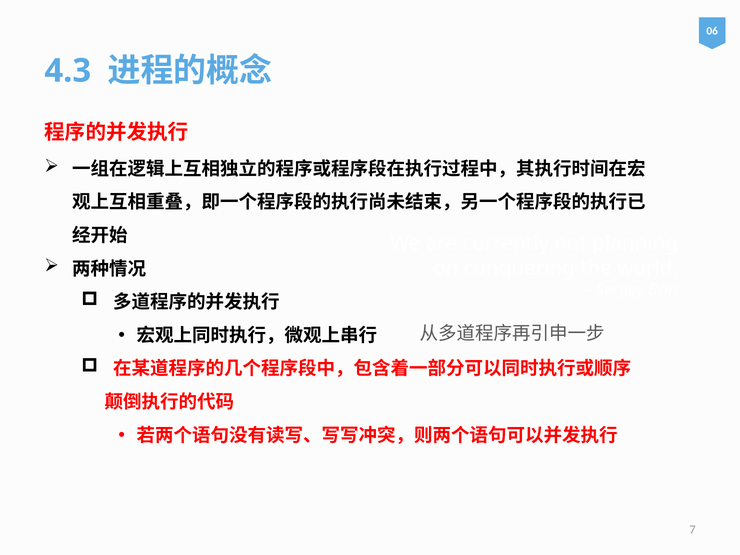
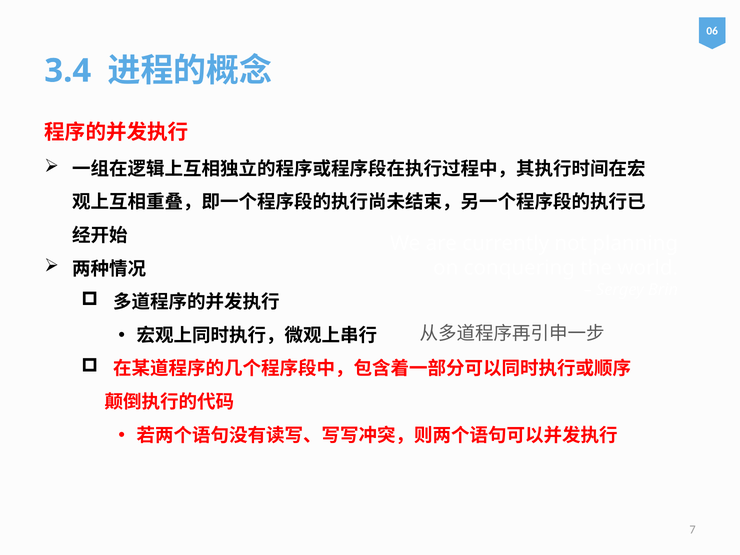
4.3: 4.3 -> 3.4 (68, 71)
